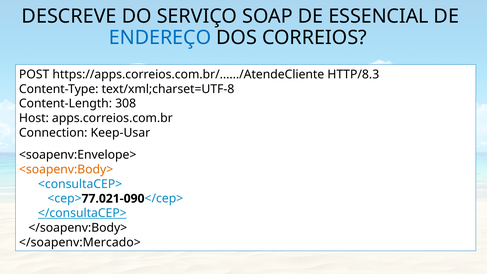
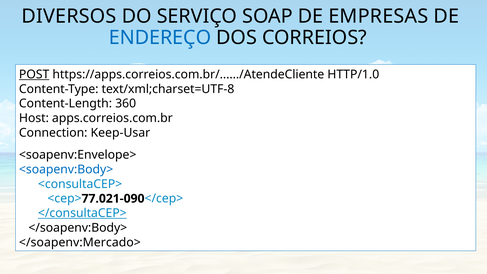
DESCREVE: DESCREVE -> DIVERSOS (69, 16)
ESSENCIAL: ESSENCIAL -> EMPRESAS (378, 16)
POST underline: none -> present (34, 74)
HTTP/8.3: HTTP/8.3 -> HTTP/1.0 (353, 74)
308: 308 -> 360 (126, 104)
<soapenv:Body> colour: orange -> blue (66, 169)
